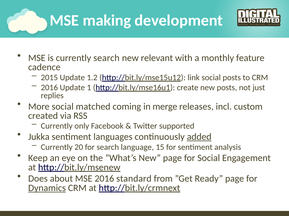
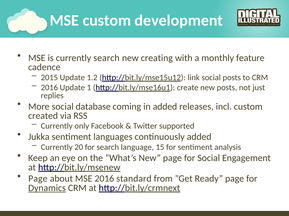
MSE making: making -> custom (107, 21)
relevant: relevant -> creating (157, 58)
matched: matched -> database (93, 107)
in merge: merge -> added (165, 107)
added underline: present -> none (199, 137)
Does: Does -> Page (38, 179)
